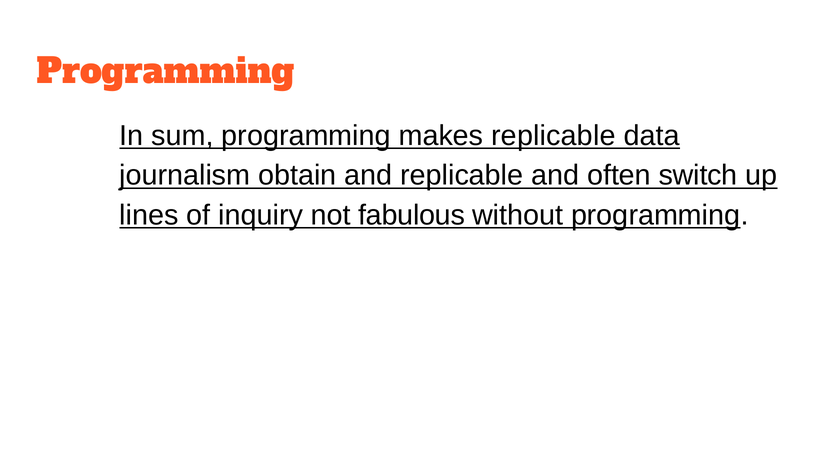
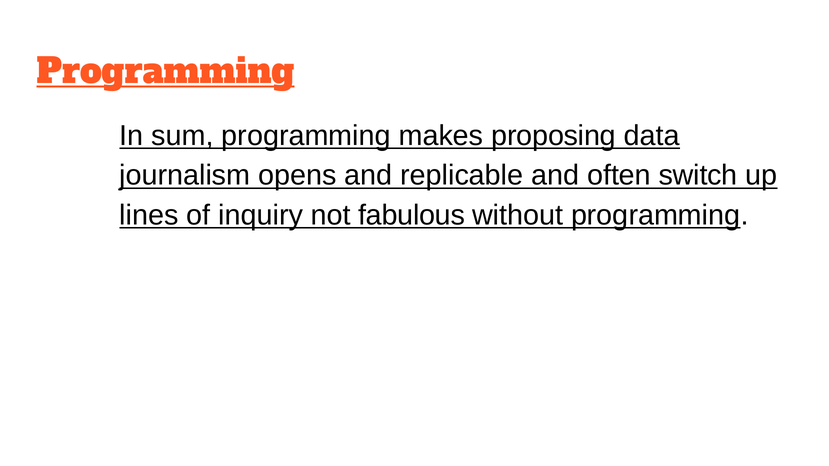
Programming underline: none -> present (165, 72)
makes replicable: replicable -> proposing (554, 136)
obtain: obtain -> opens (297, 176)
